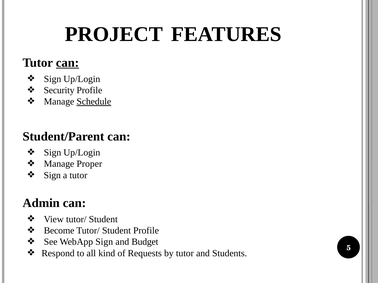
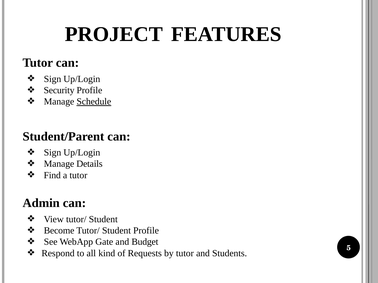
can underline: present -> none (67, 63)
Proper: Proper -> Details (89, 164)
Sign: Sign -> Find (52, 175)
WebApp Sign: Sign -> Gate (104, 242)
